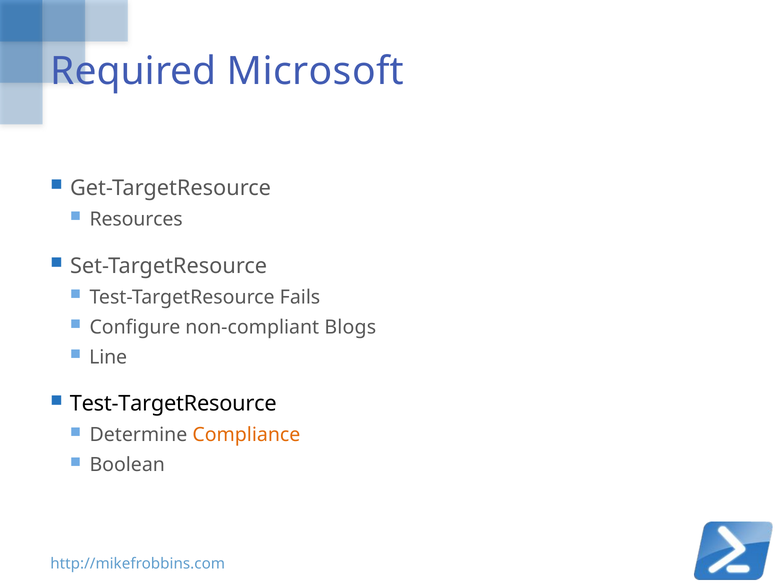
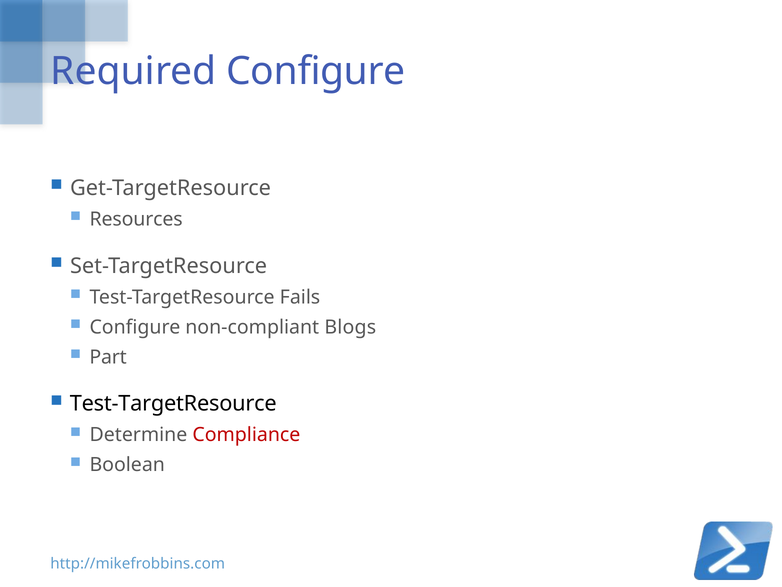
Required Microsoft: Microsoft -> Configure (316, 72)
Line: Line -> Part (108, 357)
Compliance colour: orange -> red (246, 435)
